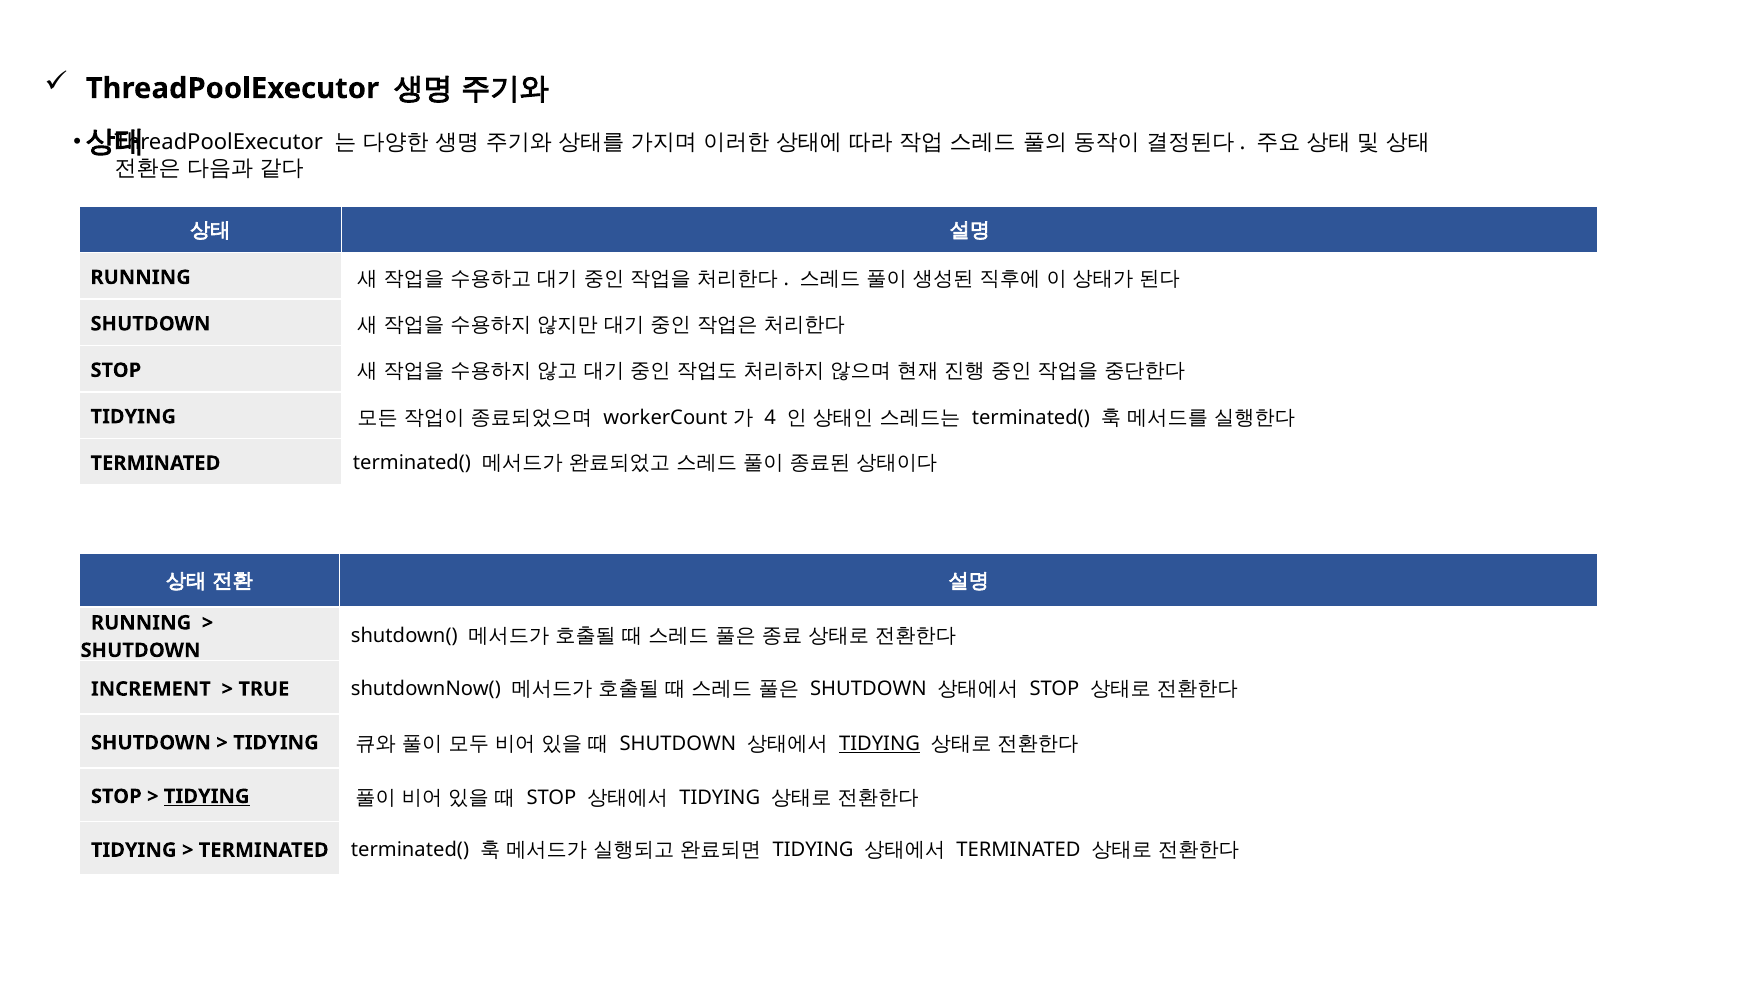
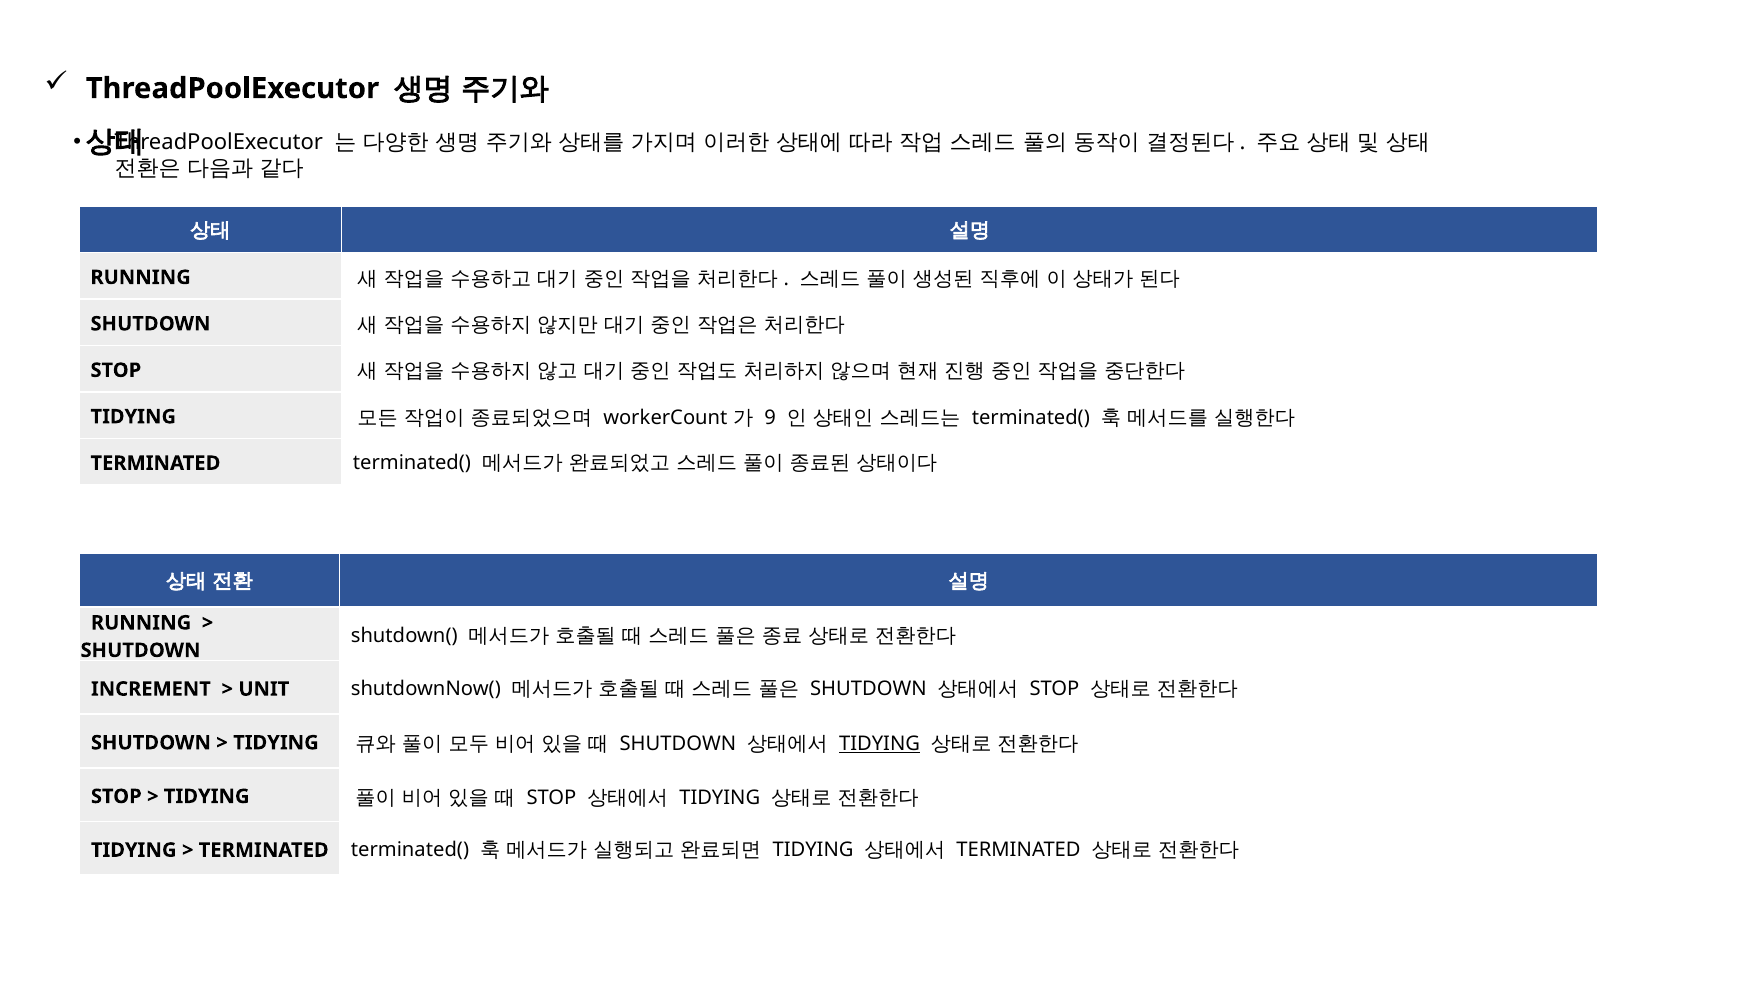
4: 4 -> 9 (770, 418)
TRUE: TRUE -> UNIT (264, 689)
TIDYING underline: present -> none (207, 796)
